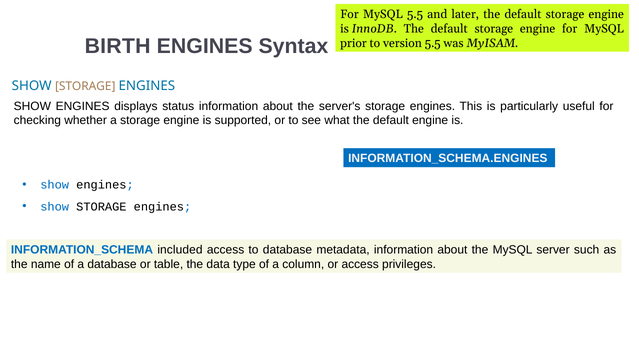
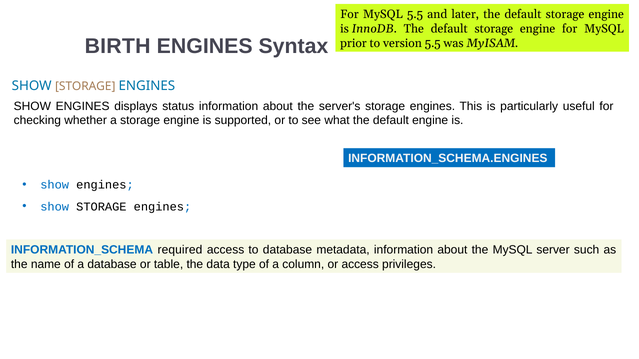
included: included -> required (180, 250)
